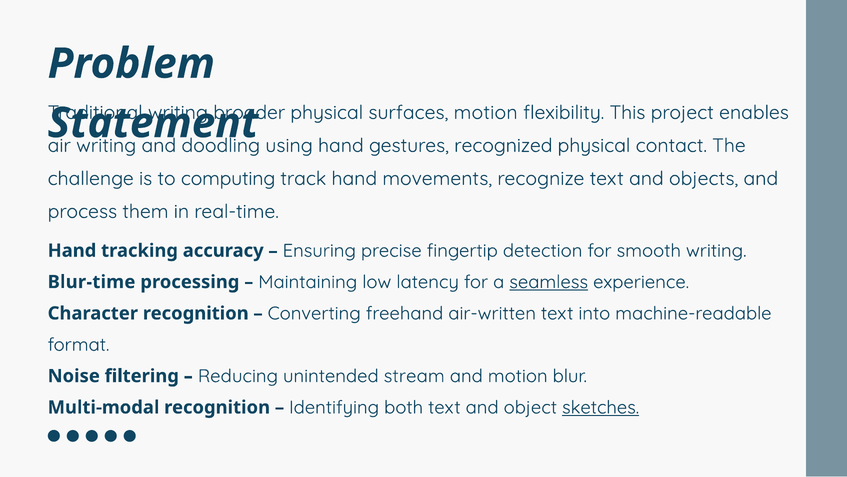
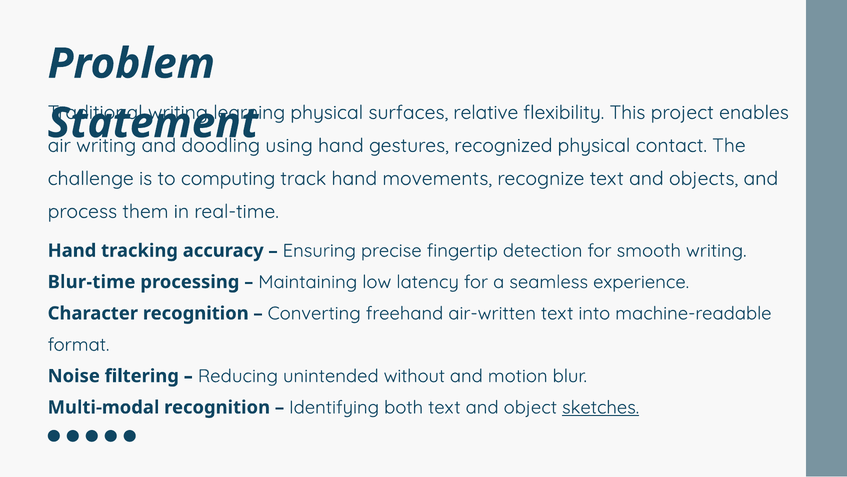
broader: broader -> learning (249, 112)
surfaces motion: motion -> relative (486, 112)
seamless underline: present -> none (549, 282)
stream: stream -> without (414, 376)
